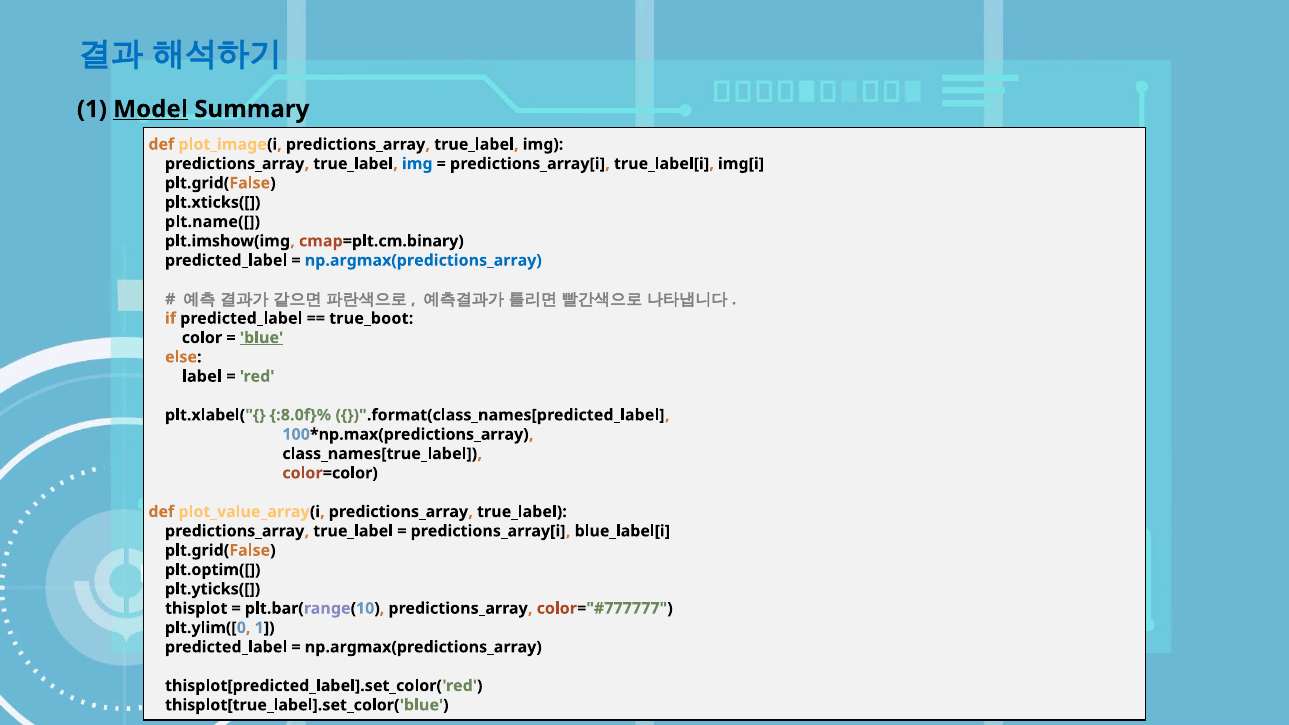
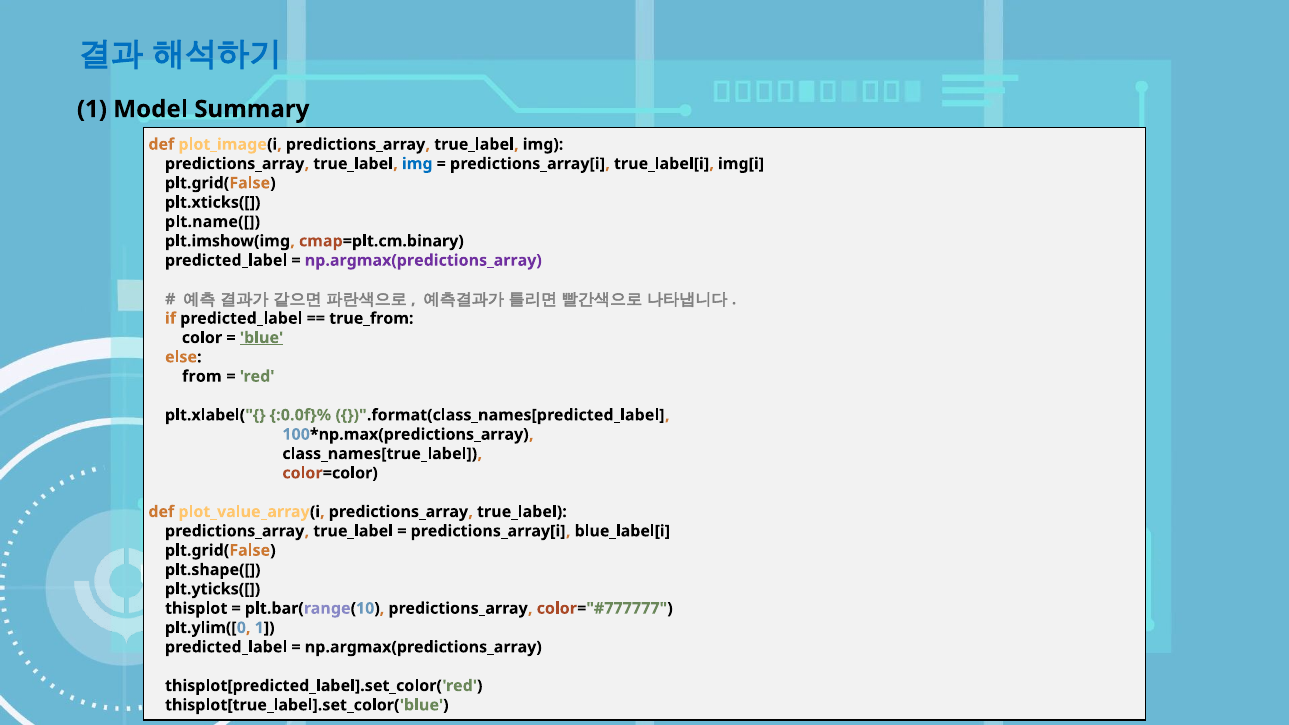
Model underline: present -> none (151, 109)
np.argmax(predictions_array colour: blue -> purple (423, 260)
true_boot: true_boot -> true_from (371, 318)
label: label -> from (202, 376)
:8.0f}%: :8.0f}% -> :0.0f}% (300, 415)
plt.optim([: plt.optim([ -> plt.shape([ (213, 570)
